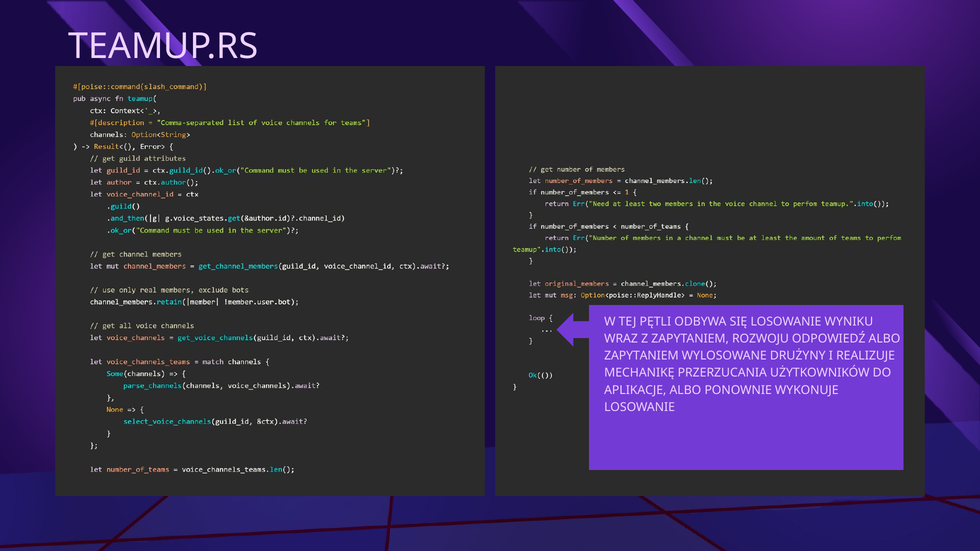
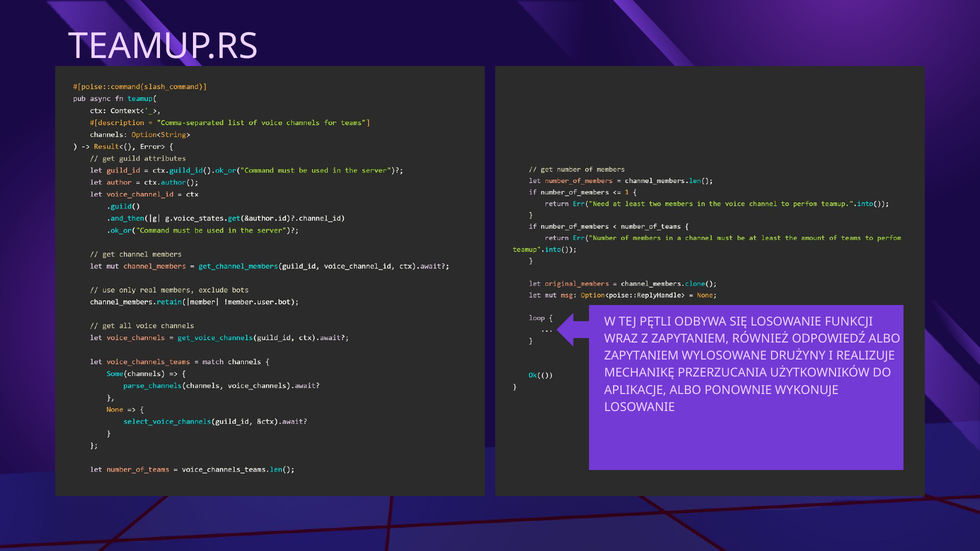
WYNIKU: WYNIKU -> FUNKCJI (849, 322)
ROZWOJU: ROZWOJU -> RÓWNIEŻ (760, 339)
